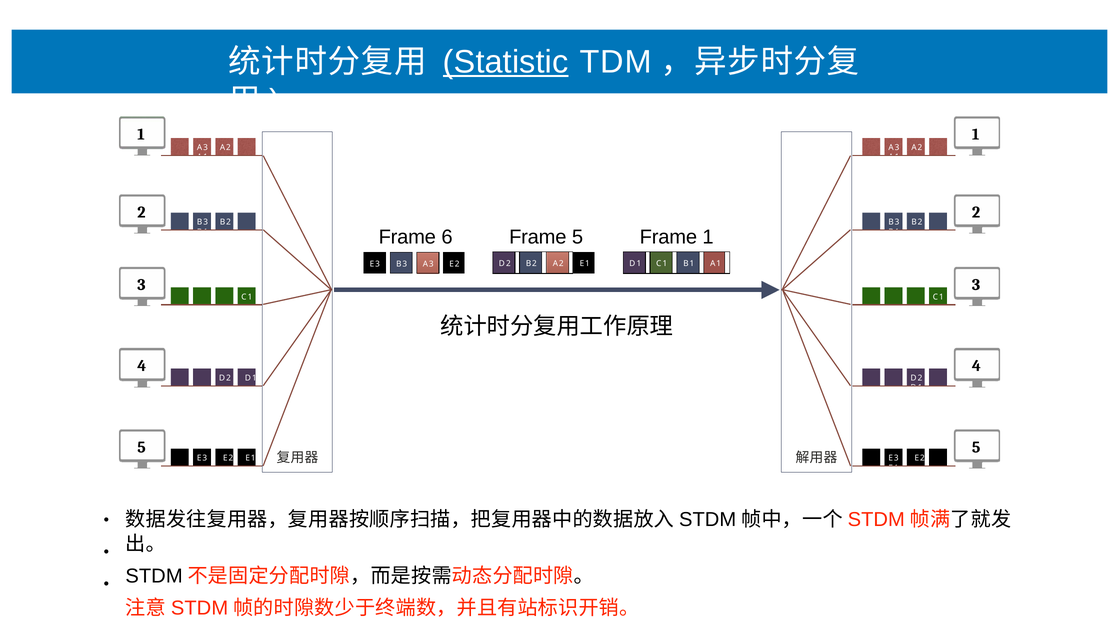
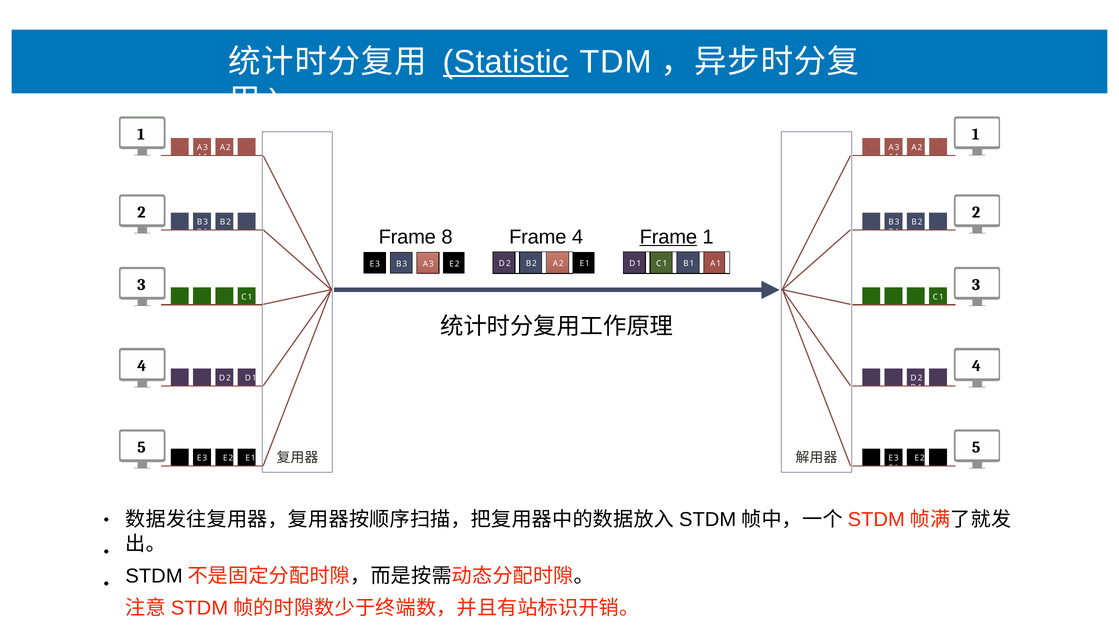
6: 6 -> 8 (447, 237)
Frame 5: 5 -> 4 (578, 237)
Frame underline: none -> present (668, 237)
